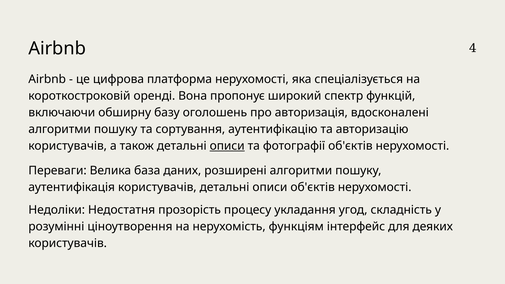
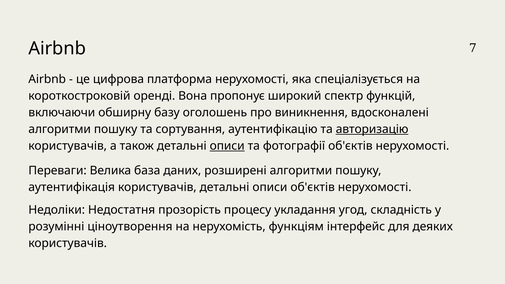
4: 4 -> 7 (473, 48)
авторизація: авторизація -> виникнення (311, 113)
авторизацію underline: none -> present (372, 129)
